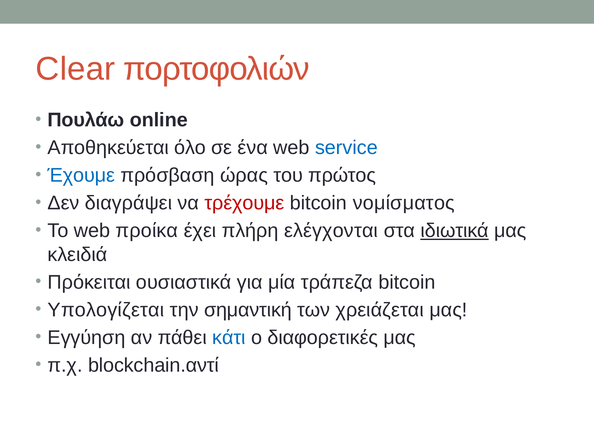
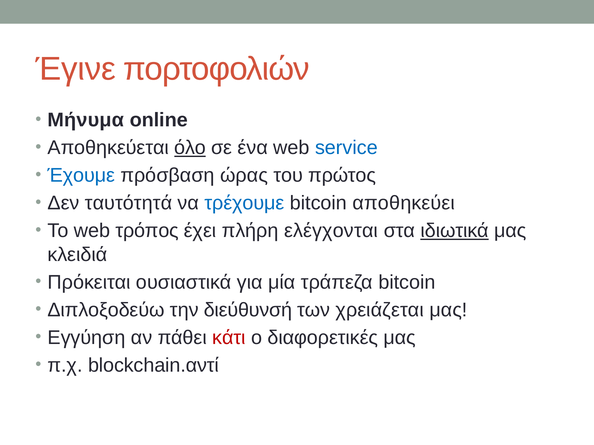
Clear: Clear -> Έγινε (76, 69)
Πουλάω: Πουλάω -> Μήνυμα (86, 120)
όλο underline: none -> present (190, 148)
διαγράψει: διαγράψει -> ταυτότητά (129, 203)
τρέχουμε colour: red -> blue (244, 203)
νομίσματος: νομίσματος -> αποθηκεύει (404, 203)
προίκα: προίκα -> τρόπος (147, 231)
Υπολογίζεται: Υπολογίζεται -> Διπλοξοδεύω (106, 310)
σημαντική: σημαντική -> διεύθυνσή (248, 310)
κάτι colour: blue -> red (229, 338)
